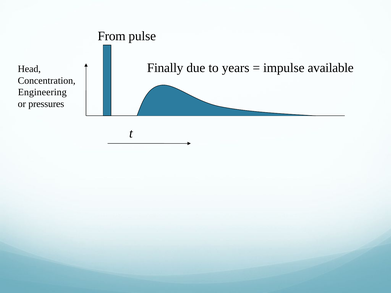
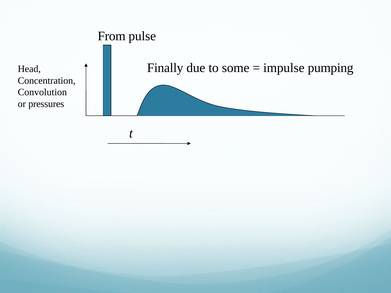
years: years -> some (236, 68)
available: available -> pumping (331, 68)
Engineering: Engineering -> Convolution (42, 92)
